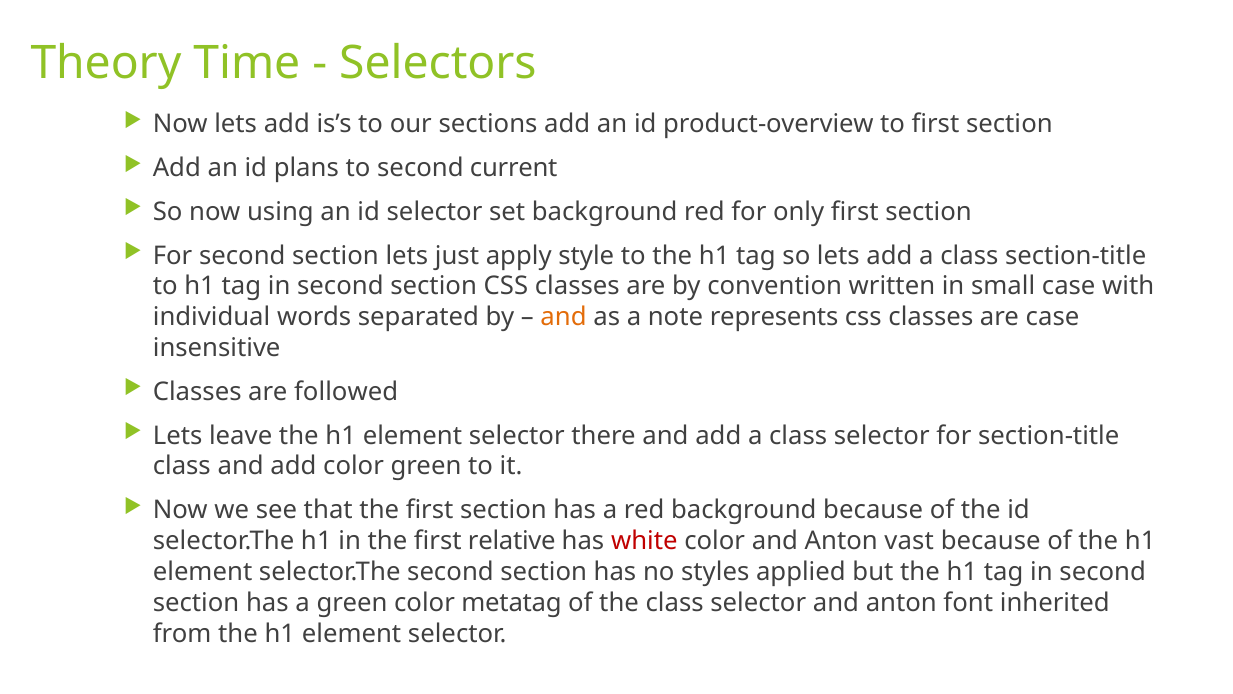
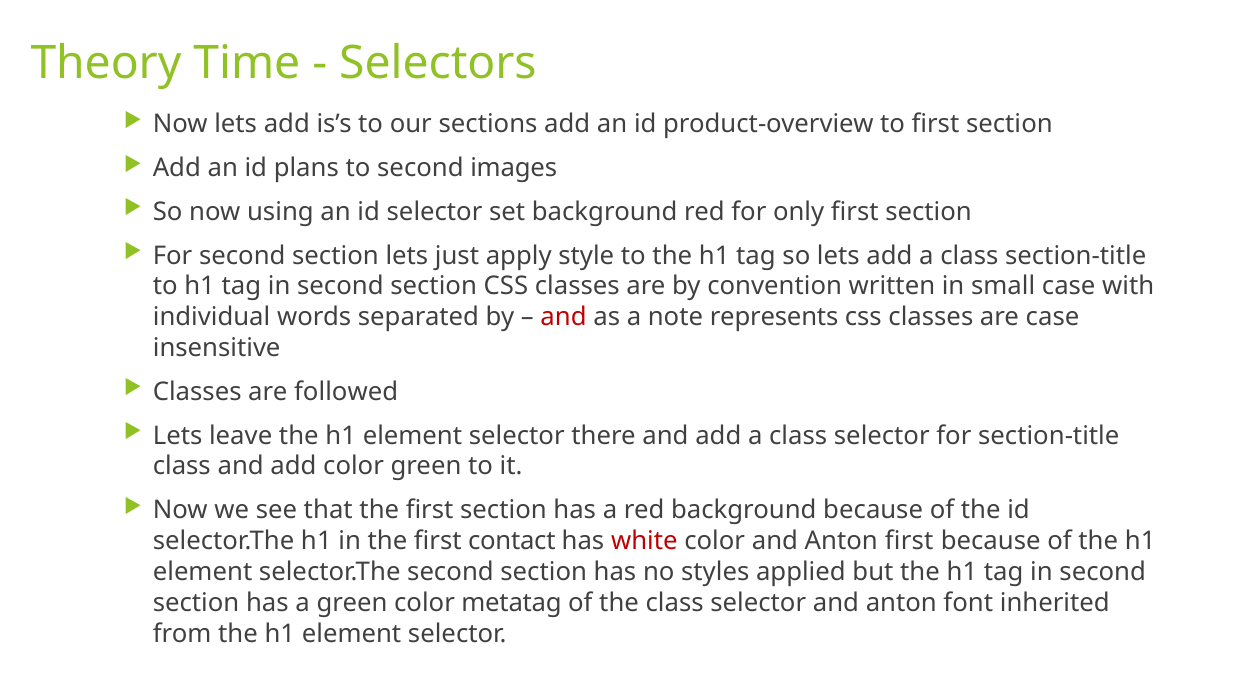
current: current -> images (514, 168)
and colour: orange -> red (564, 317)
relative: relative -> contact (512, 541)
Anton vast: vast -> first (909, 541)
